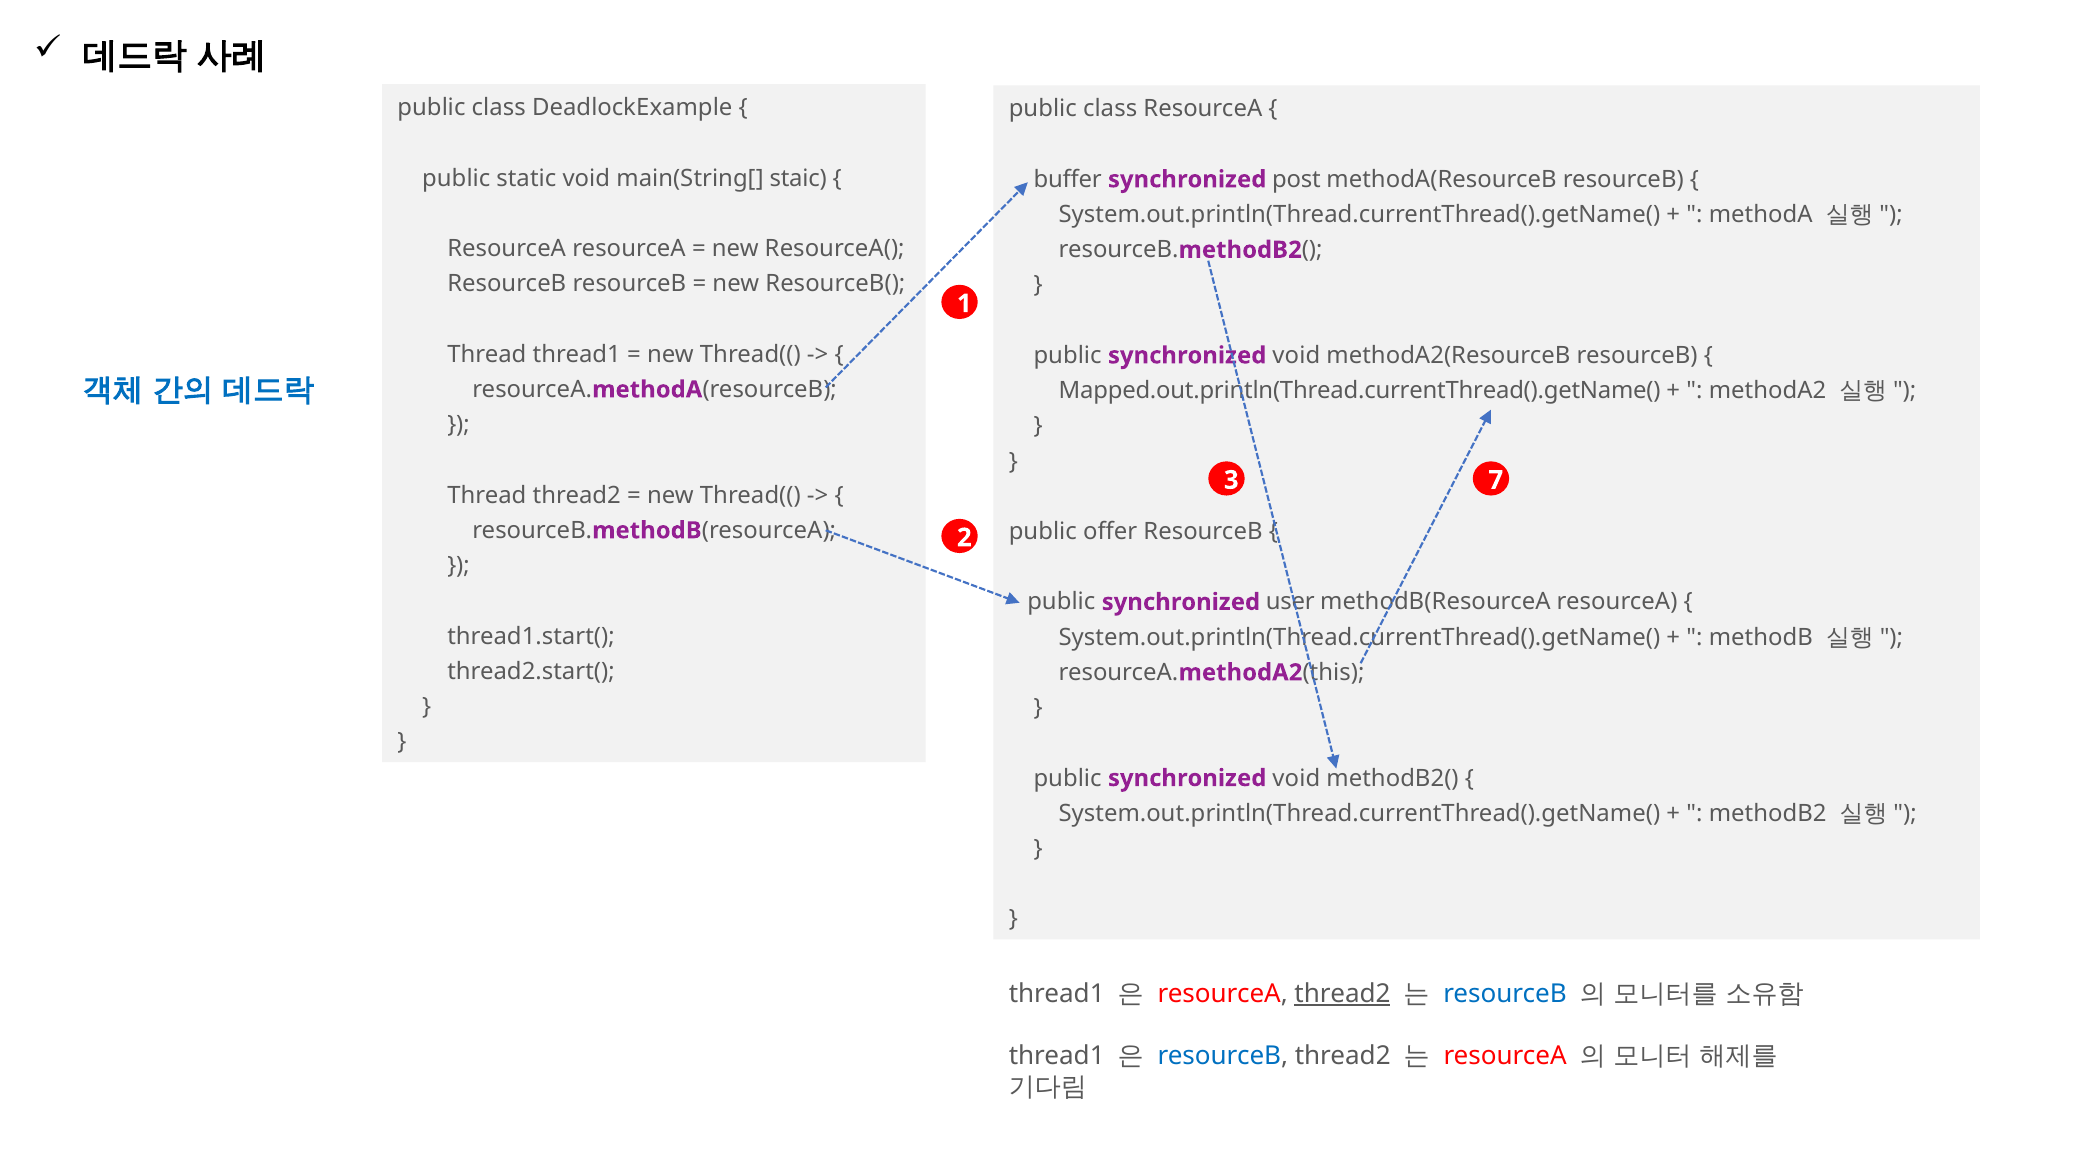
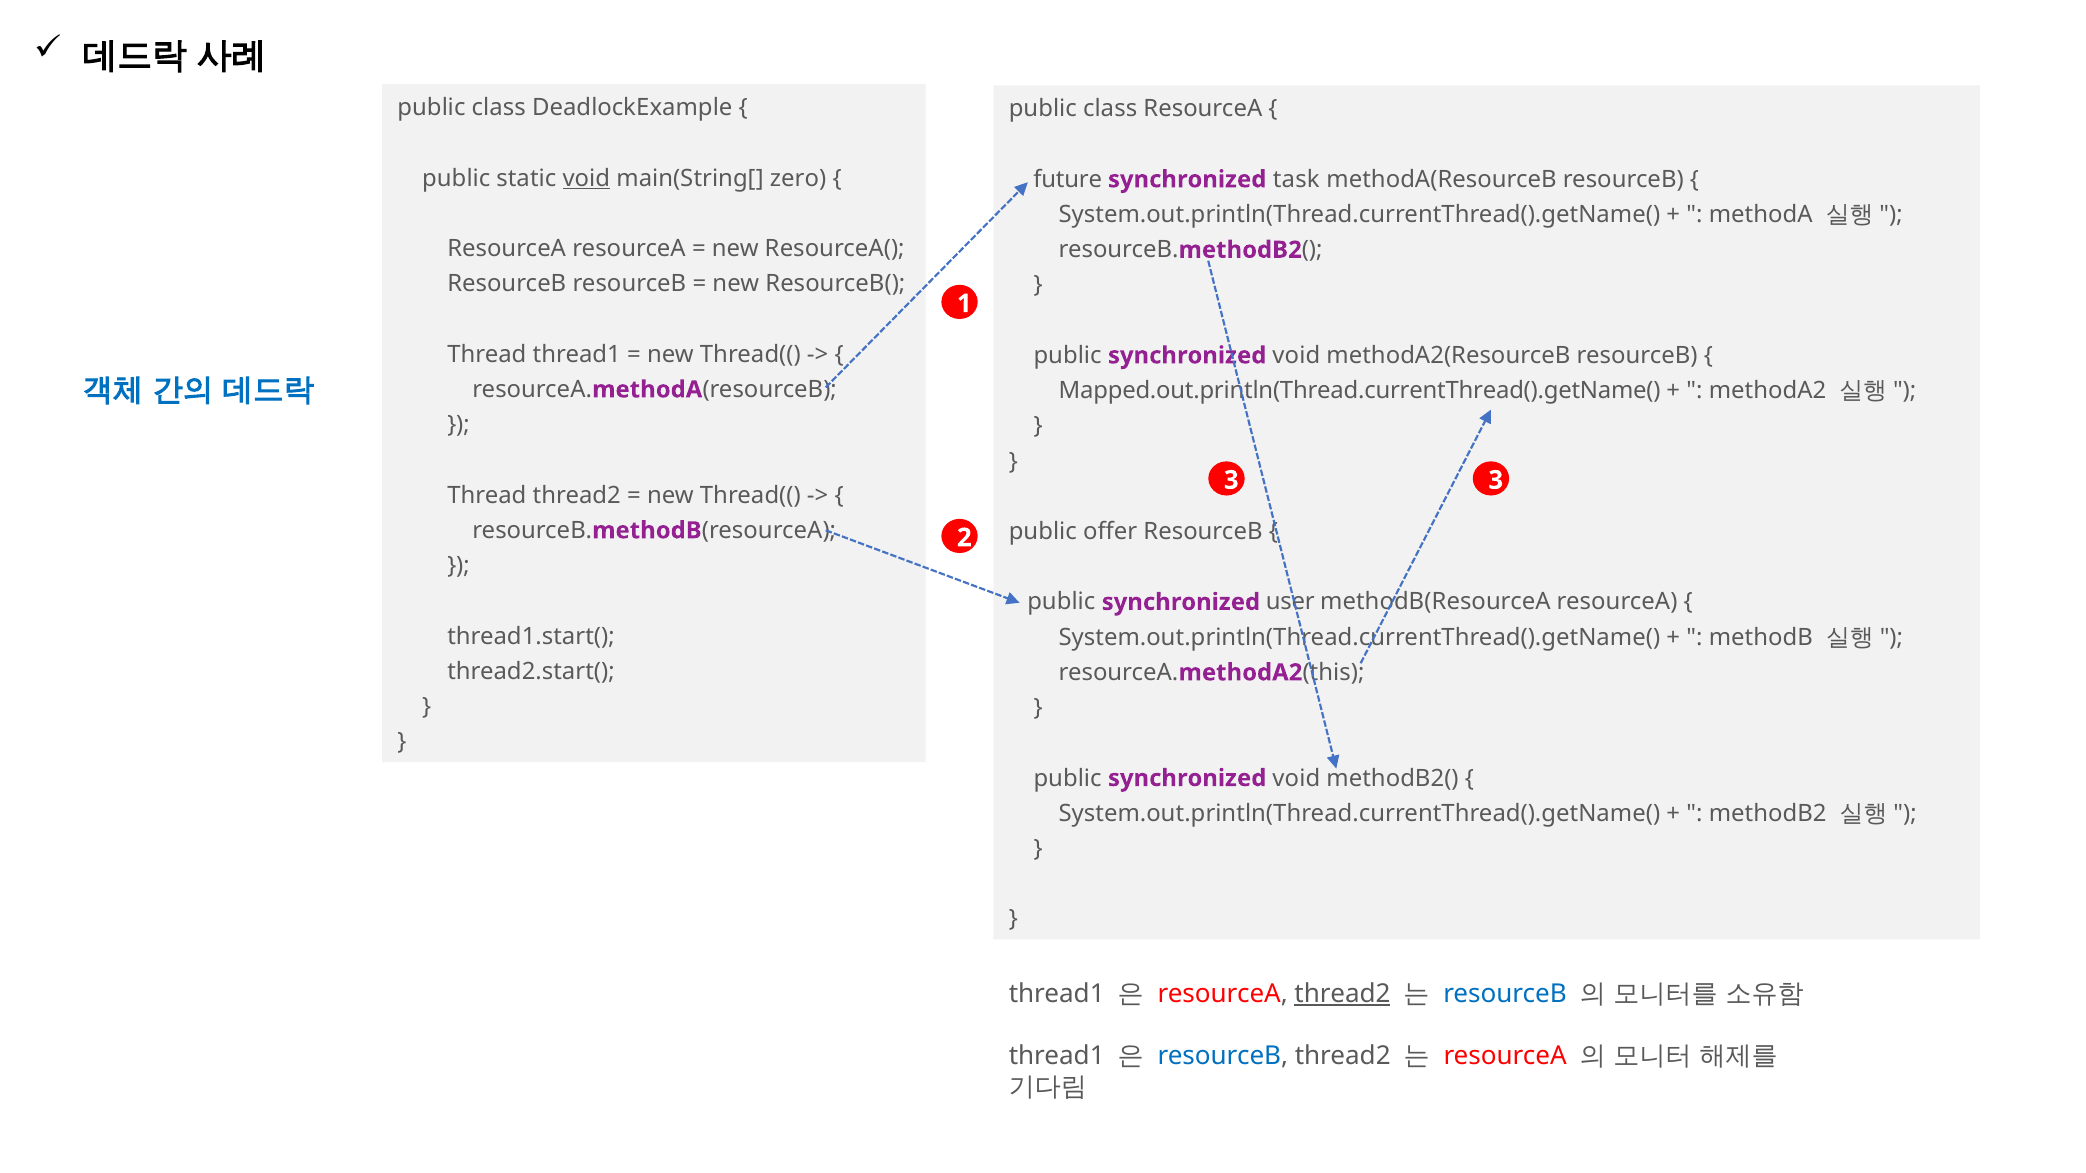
void underline: none -> present (586, 178)
staic: staic -> zero (798, 178)
buffer: buffer -> future (1068, 179)
post: post -> task (1296, 179)
3 7: 7 -> 3 (1496, 480)
